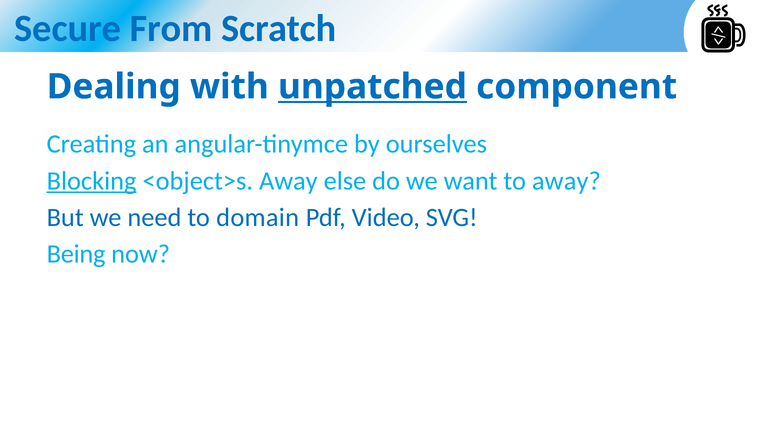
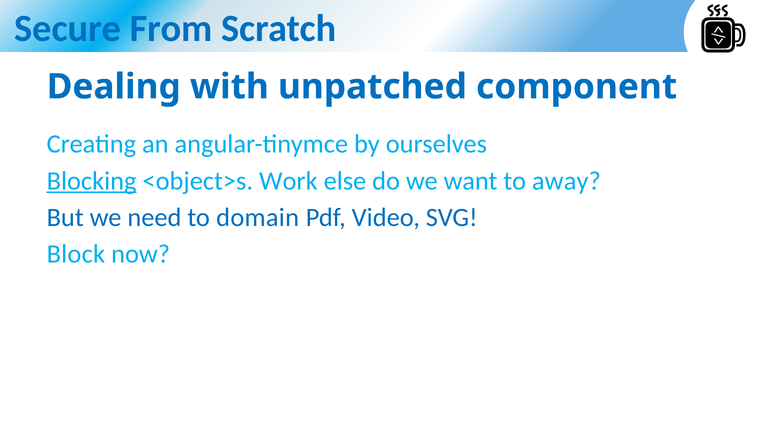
unpatched underline: present -> none (372, 87)
<object>s Away: Away -> Work (288, 181)
Being: Being -> Block (76, 254)
